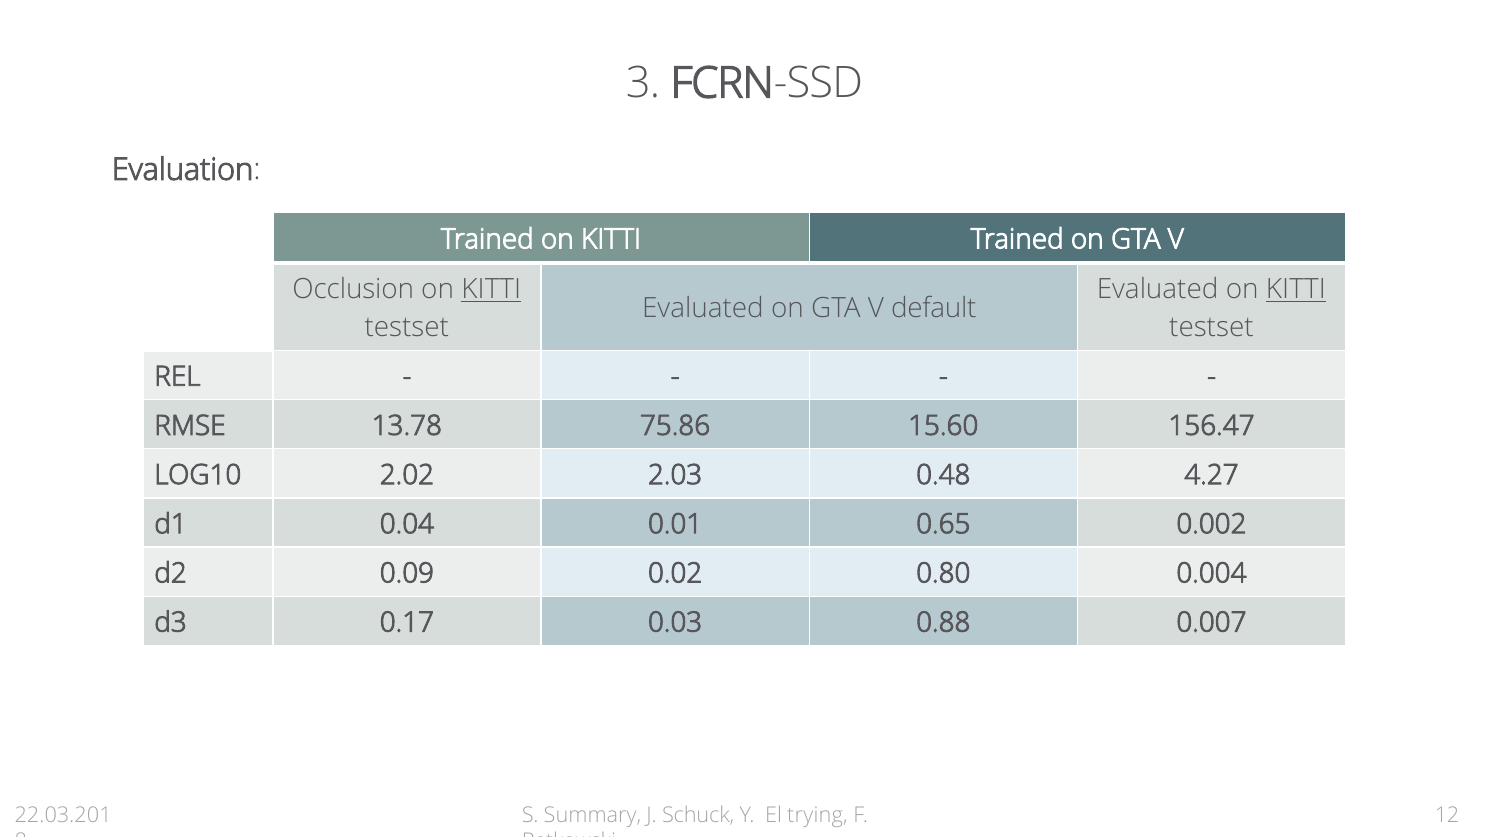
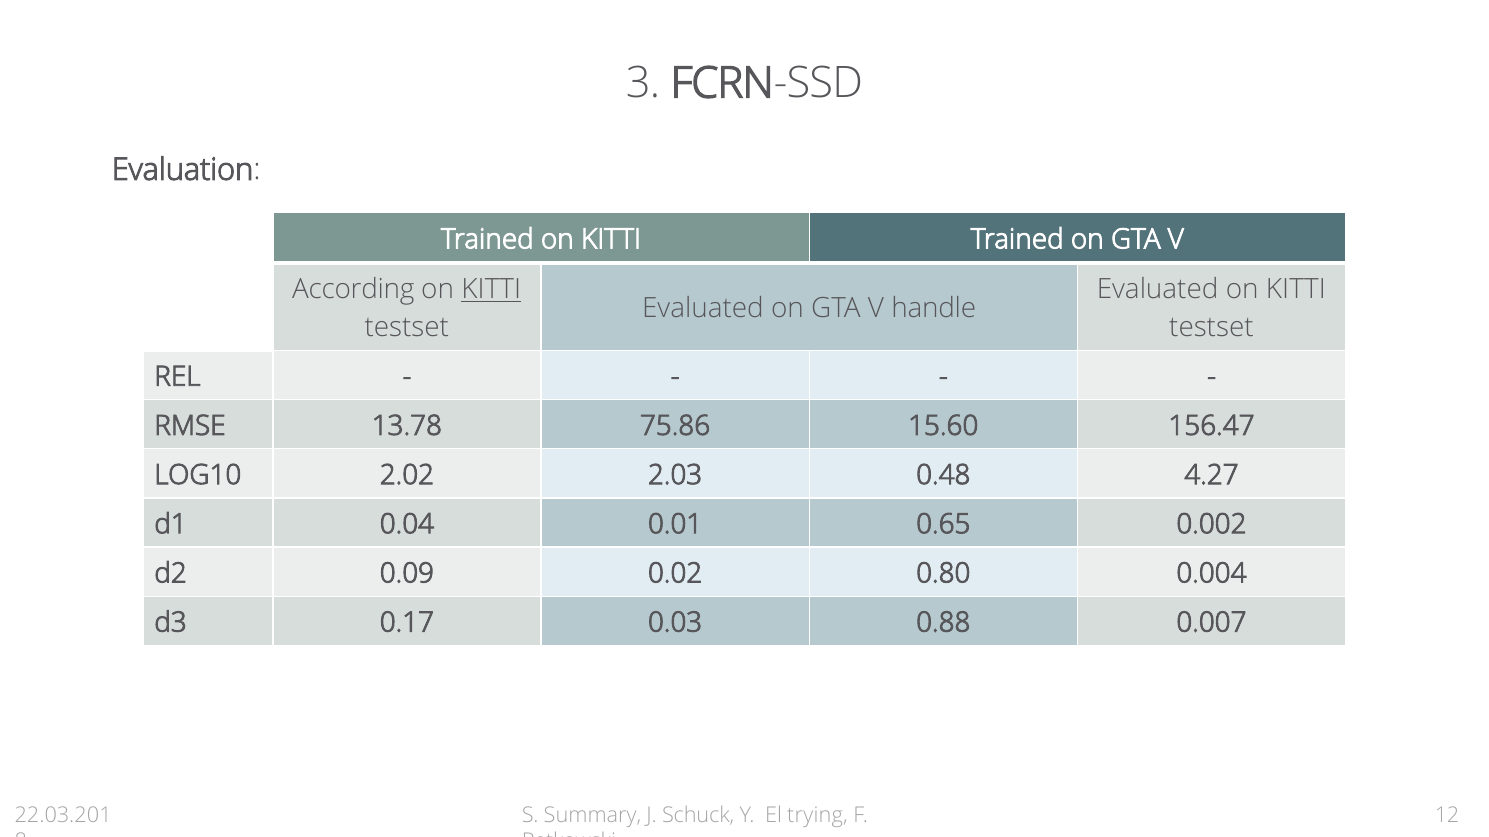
Occlusion: Occlusion -> According (353, 290)
KITTI underline: present -> none (1296, 290)
default: default -> handle (934, 309)
